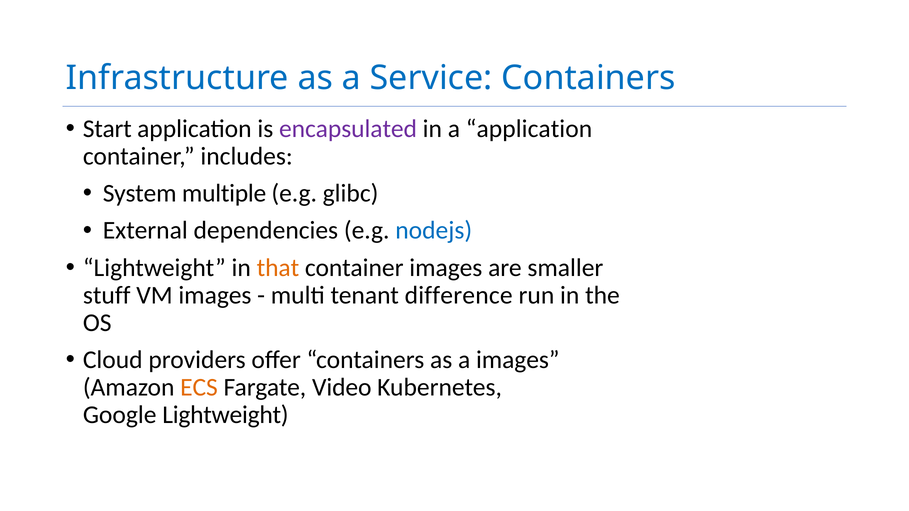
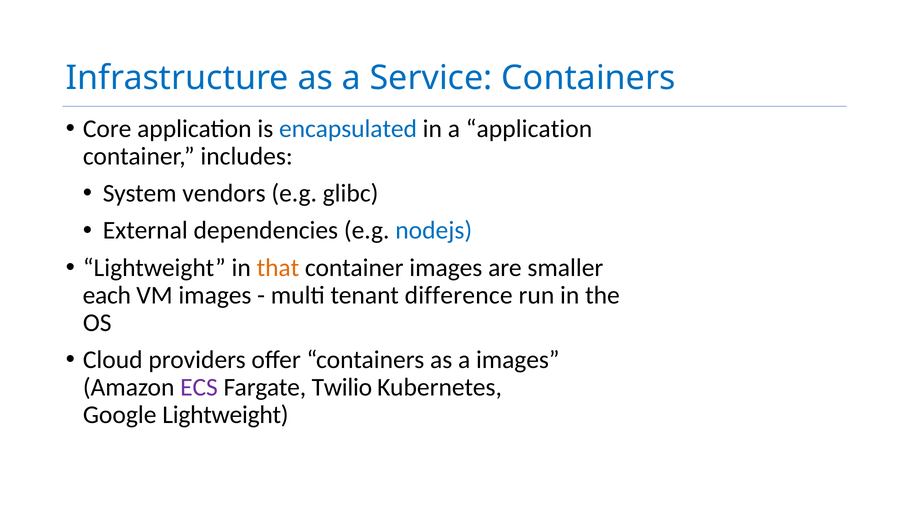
Start: Start -> Core (107, 129)
encapsulated colour: purple -> blue (348, 129)
multiple: multiple -> vendors (224, 194)
stuff: stuff -> each (107, 295)
ECS colour: orange -> purple (199, 388)
Video: Video -> Twilio (342, 388)
